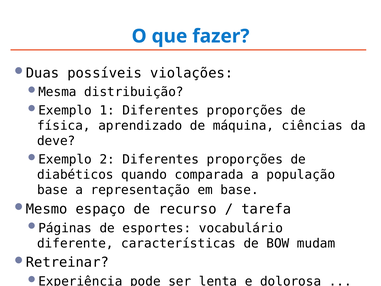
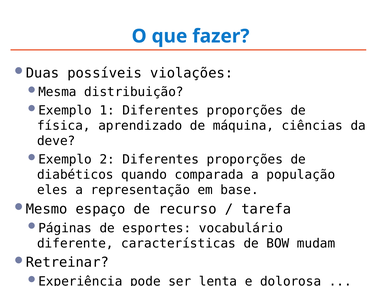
base: base -> eles (52, 190)
